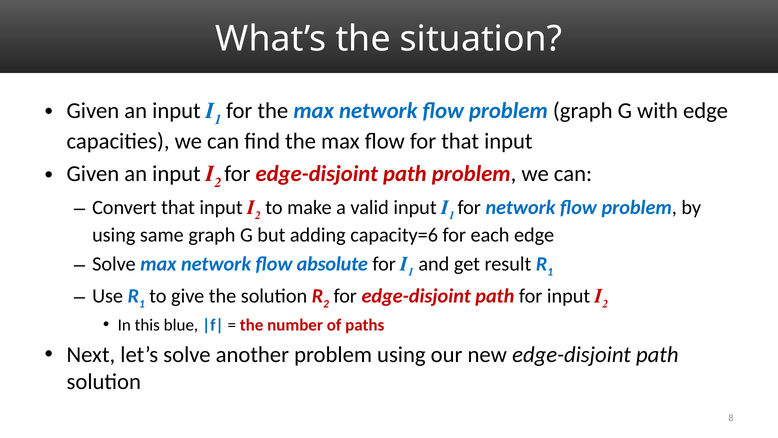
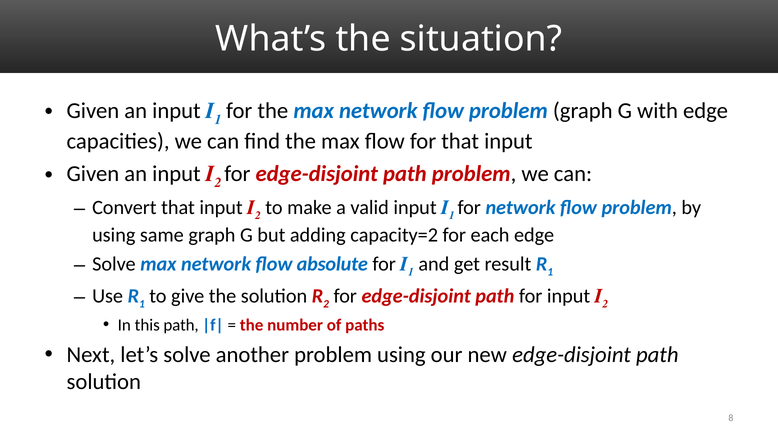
capacity=6: capacity=6 -> capacity=2 (394, 235)
this blue: blue -> path (181, 325)
